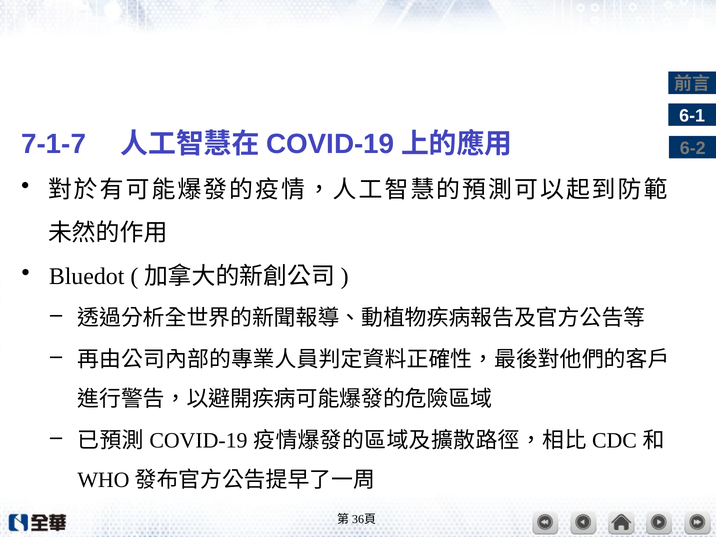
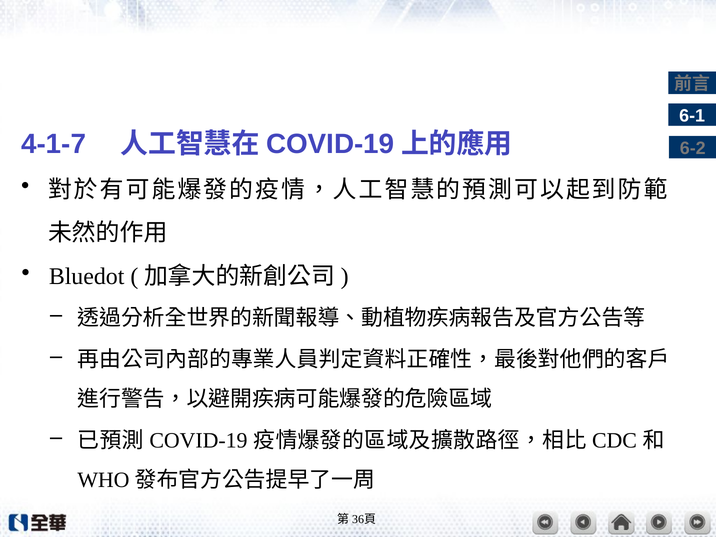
7-1-7: 7-1-7 -> 4-1-7 (54, 144)
